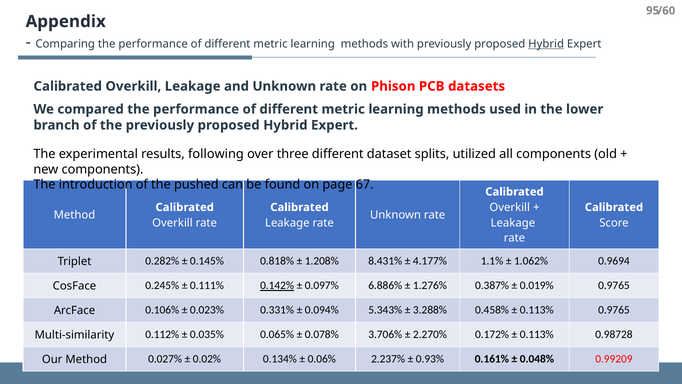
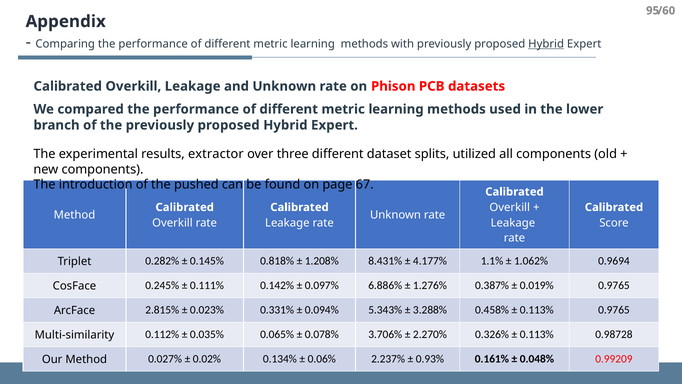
following: following -> extractor (216, 154)
0.142% underline: present -> none (277, 285)
0.106%: 0.106% -> 2.815% (162, 310)
0.172%: 0.172% -> 0.326% (492, 334)
